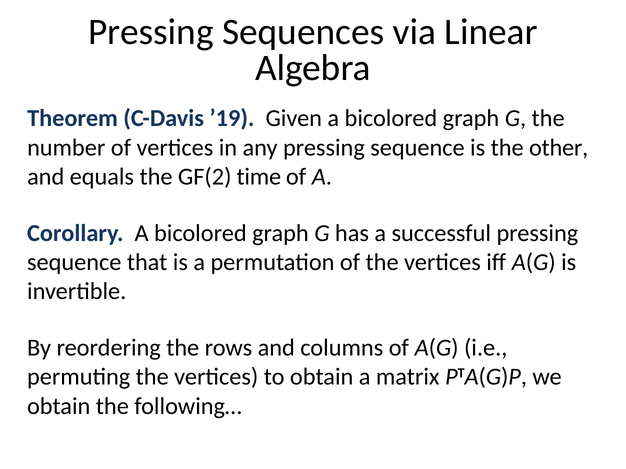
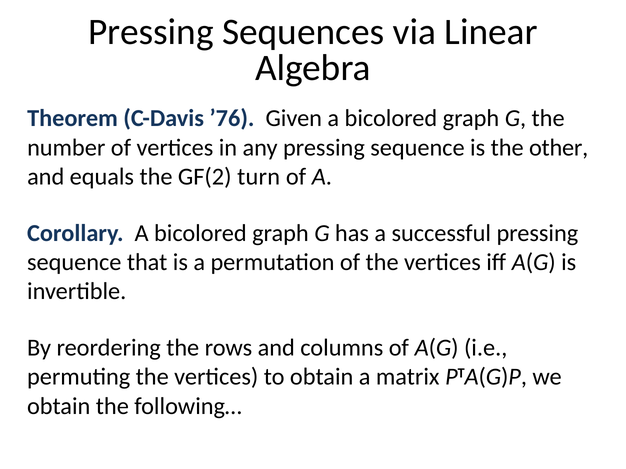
’19: ’19 -> ’76 (232, 119)
time: time -> turn (259, 177)
